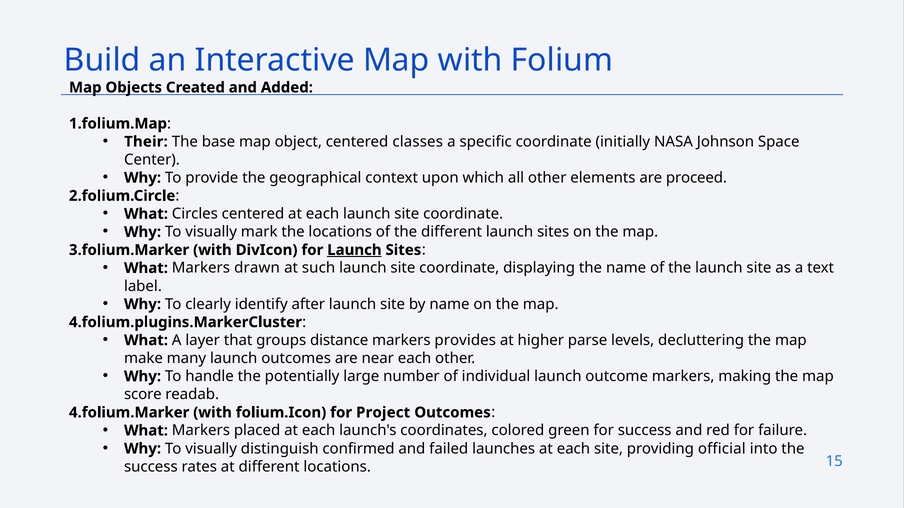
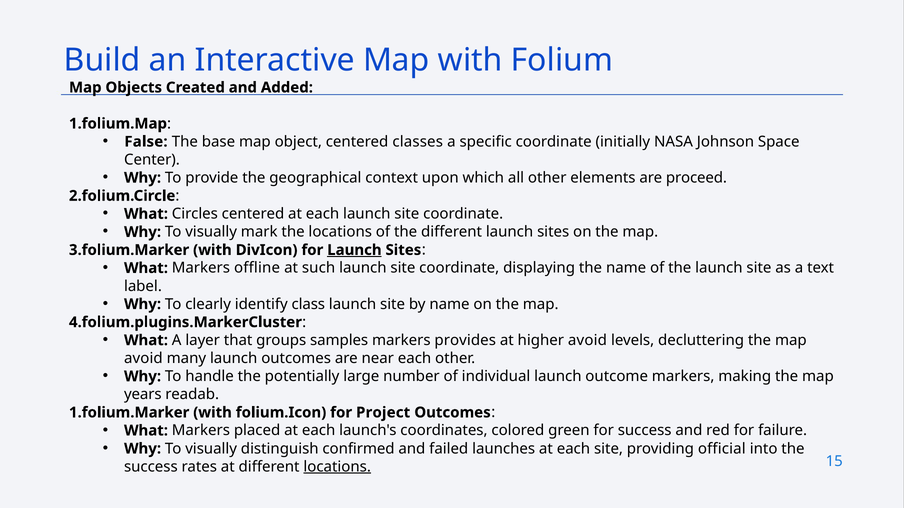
Their: Their -> False (146, 142)
drawn: drawn -> offline (257, 268)
after: after -> class (308, 304)
distance: distance -> samples (339, 341)
higher parse: parse -> avoid (587, 341)
make: make -> avoid (143, 359)
score: score -> years (143, 395)
4.folium.Marker: 4.folium.Marker -> 1.folium.Marker (129, 413)
locations underline: none -> present (337, 467)
